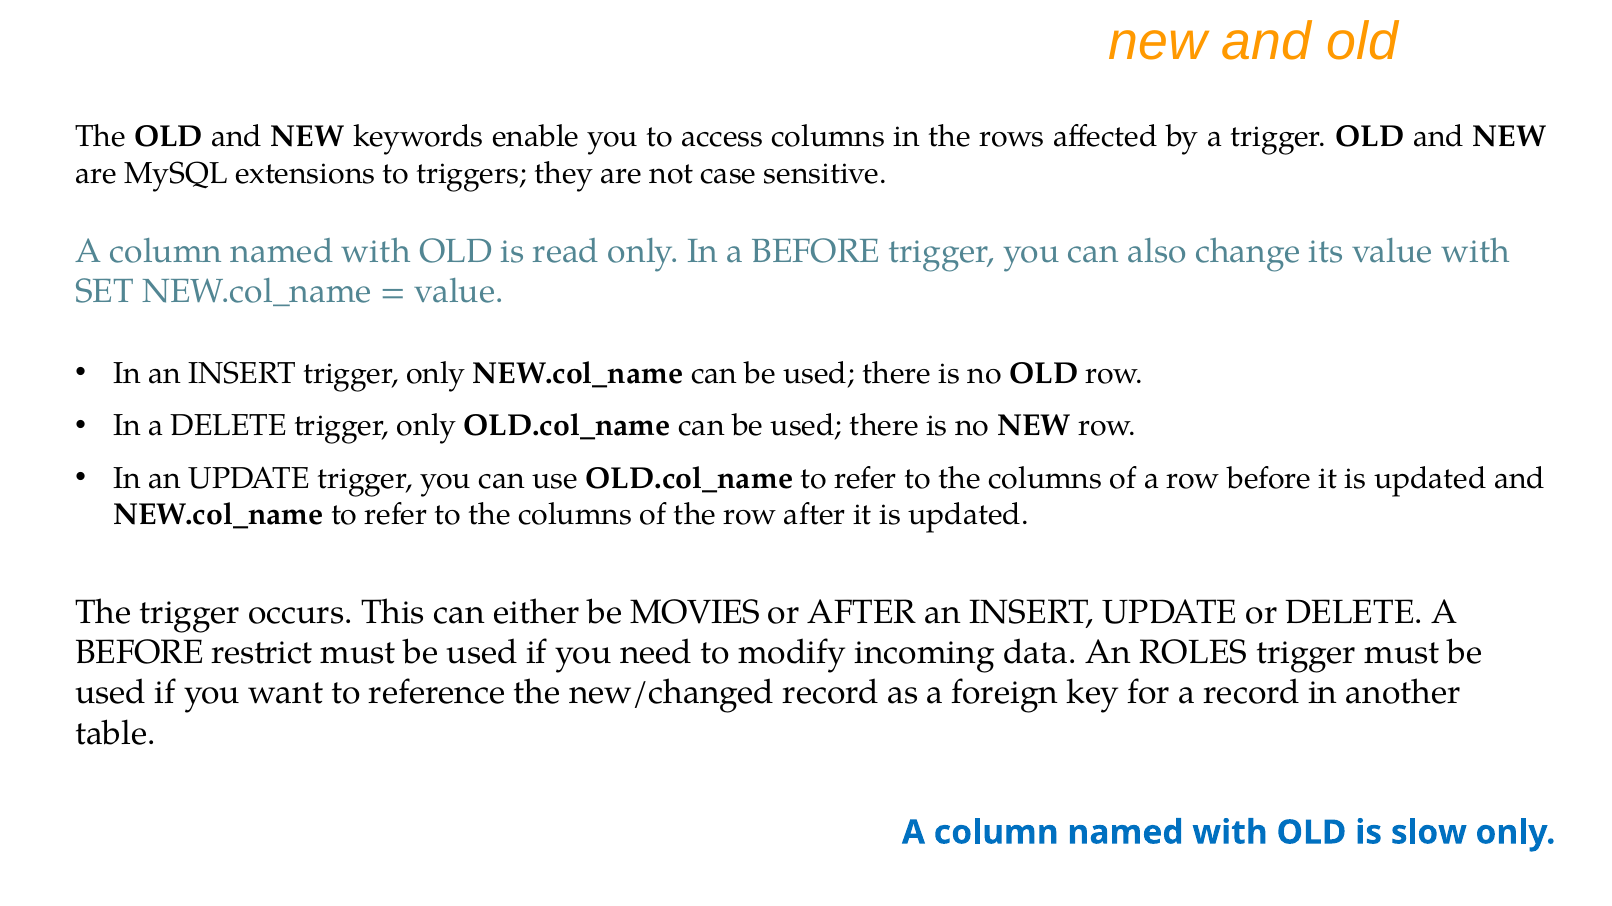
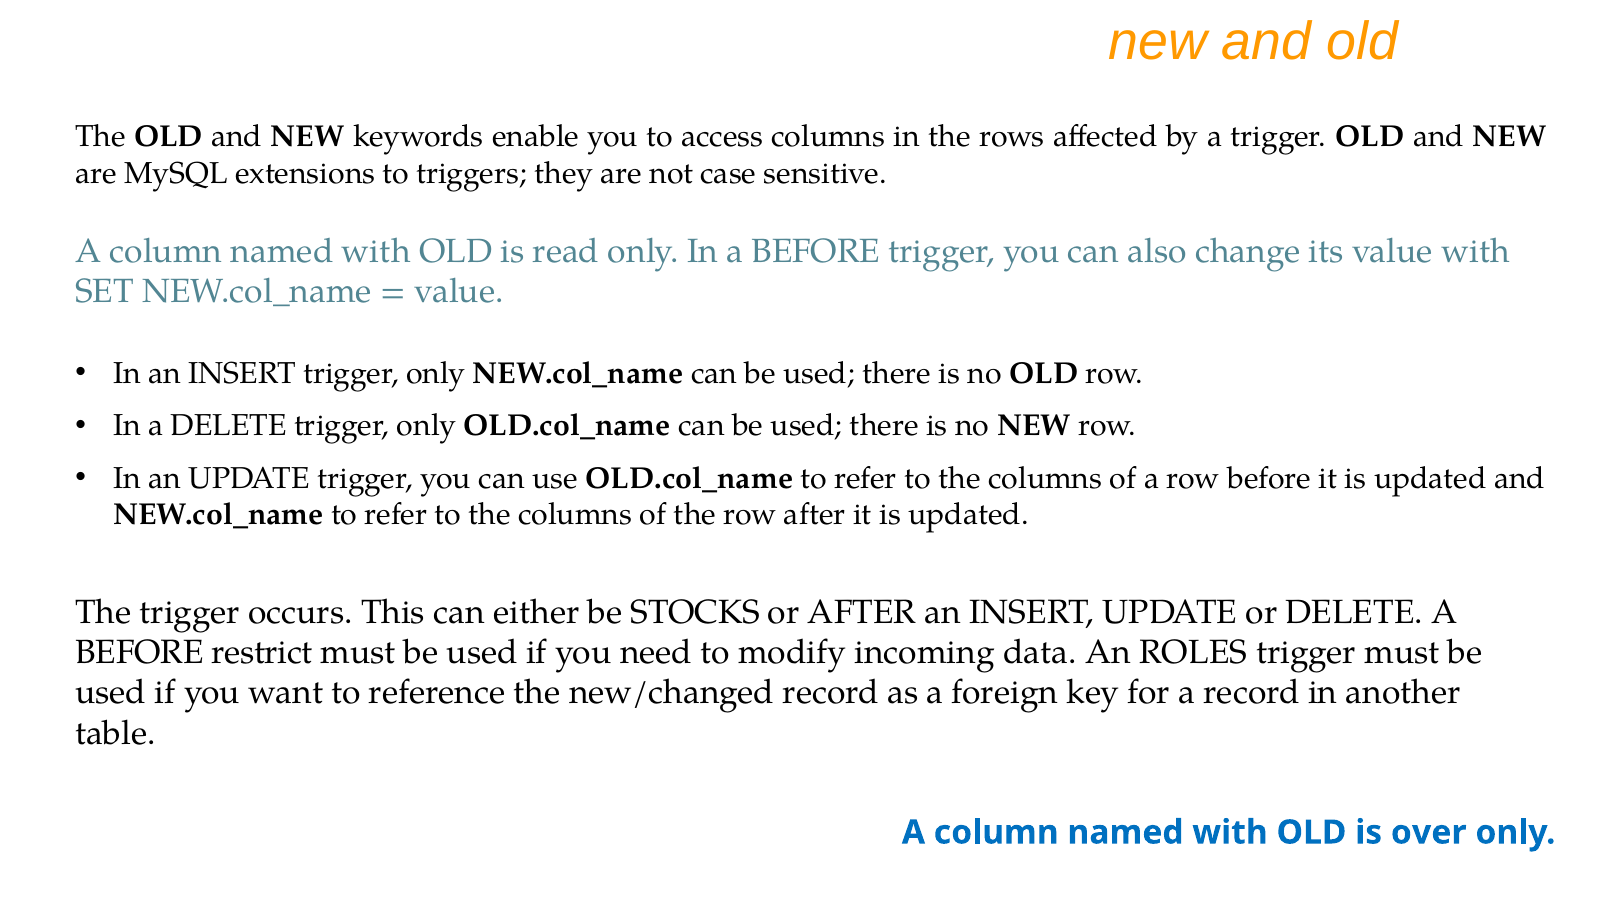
MOVIES: MOVIES -> STOCKS (695, 613)
slow: slow -> over (1429, 833)
